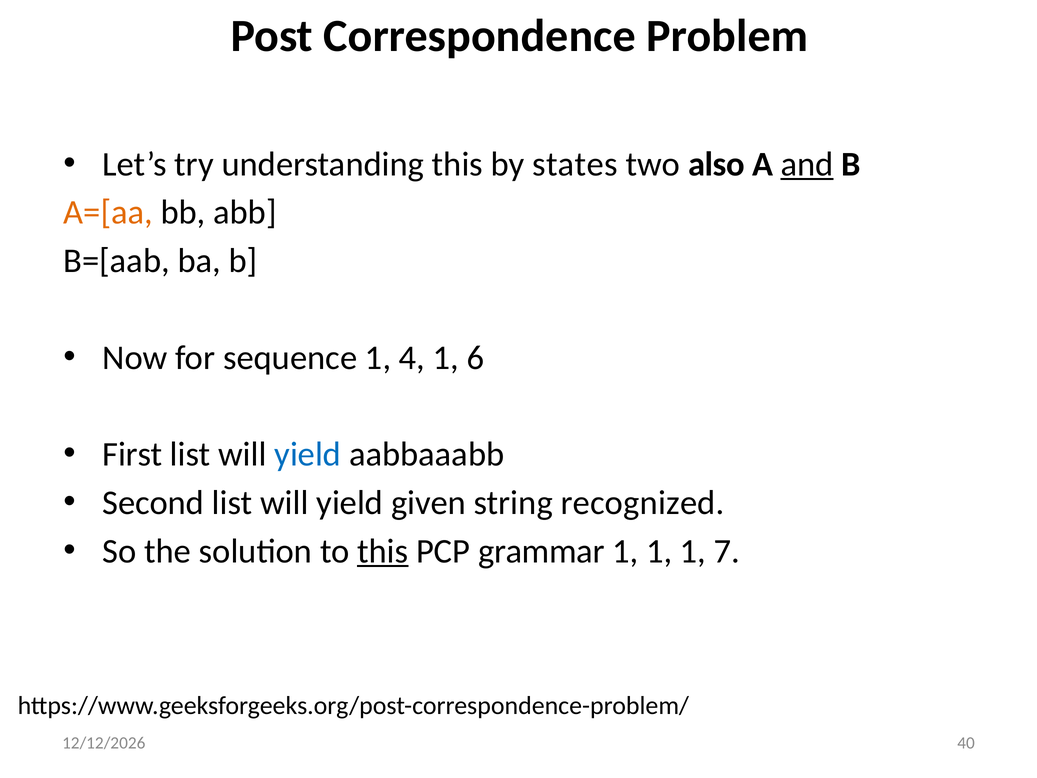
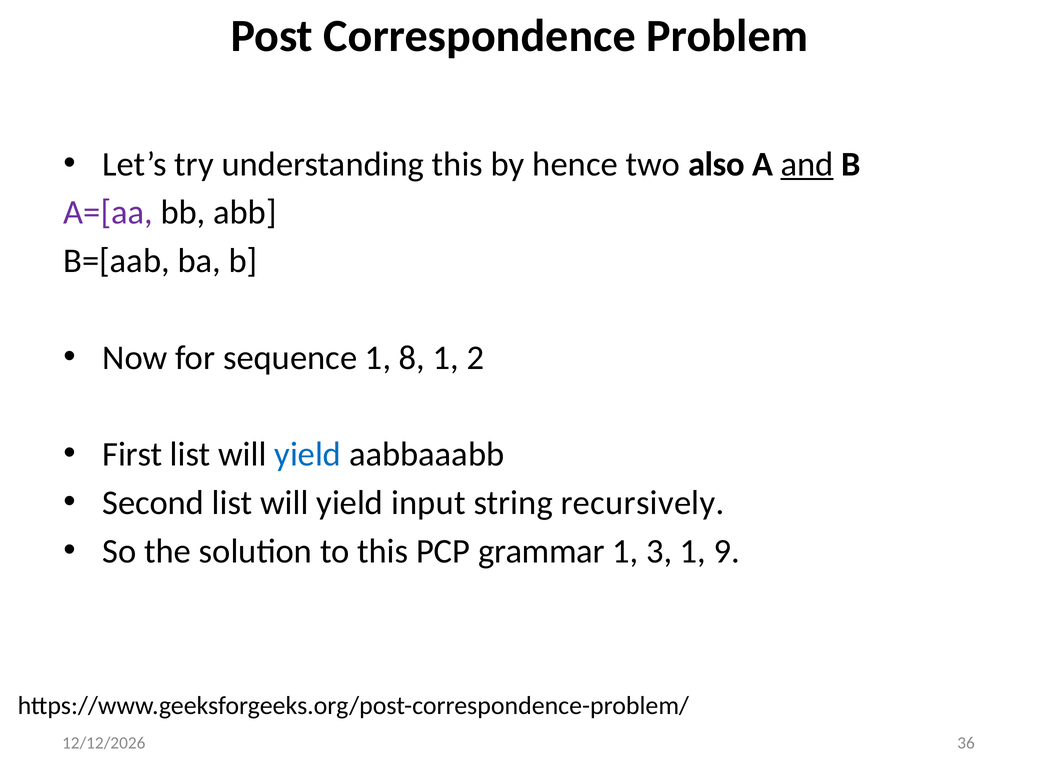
states: states -> hence (575, 164)
A=[aa colour: orange -> purple (108, 212)
4: 4 -> 8 (412, 358)
6: 6 -> 2 (475, 358)
given: given -> input (428, 503)
recognized: recognized -> recursively (642, 503)
this underline: present -> none (383, 551)
1: 1 -> 3 (659, 551)
7: 7 -> 9 (727, 551)
40: 40 -> 36 (966, 743)
